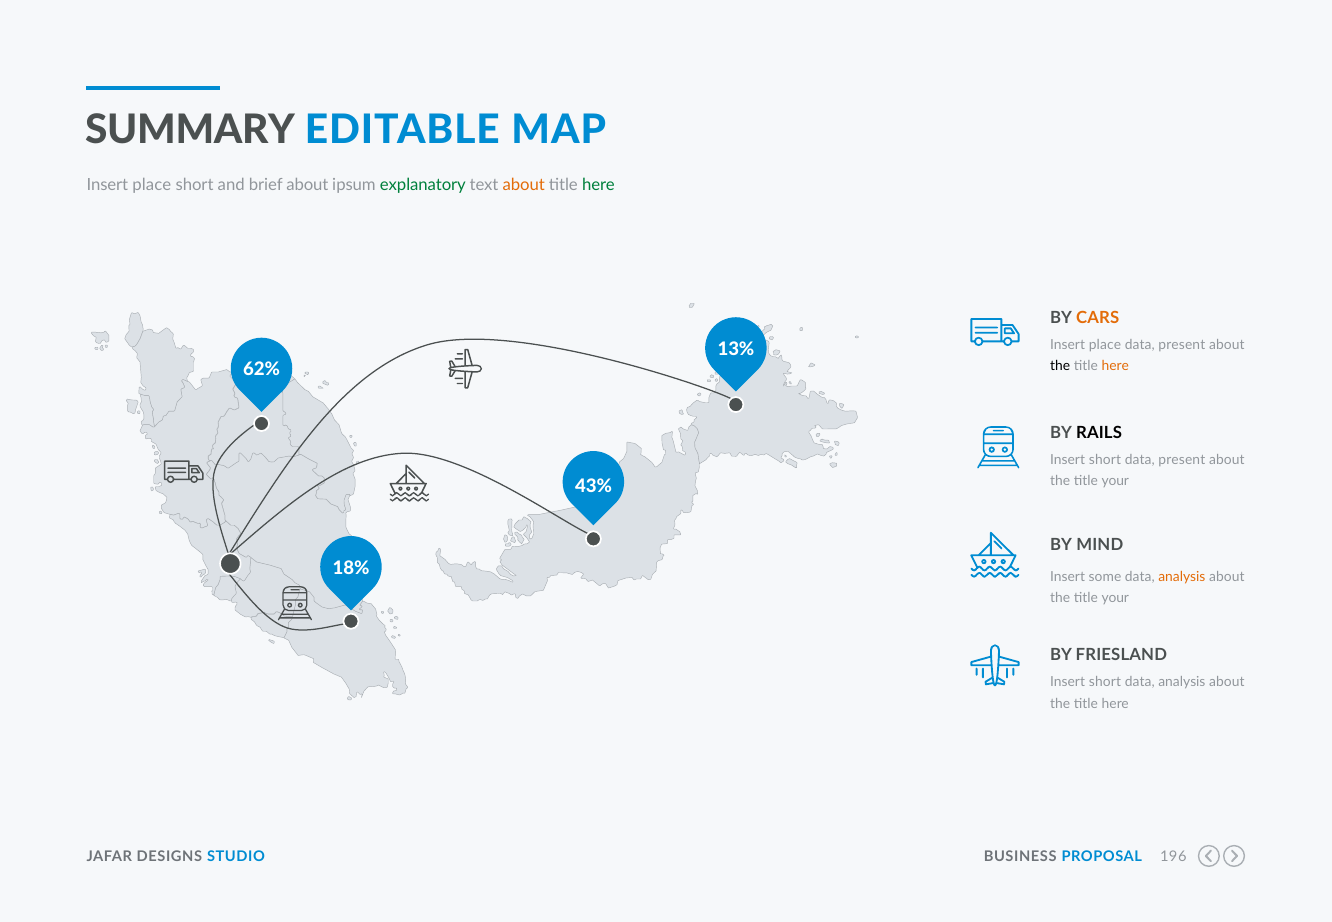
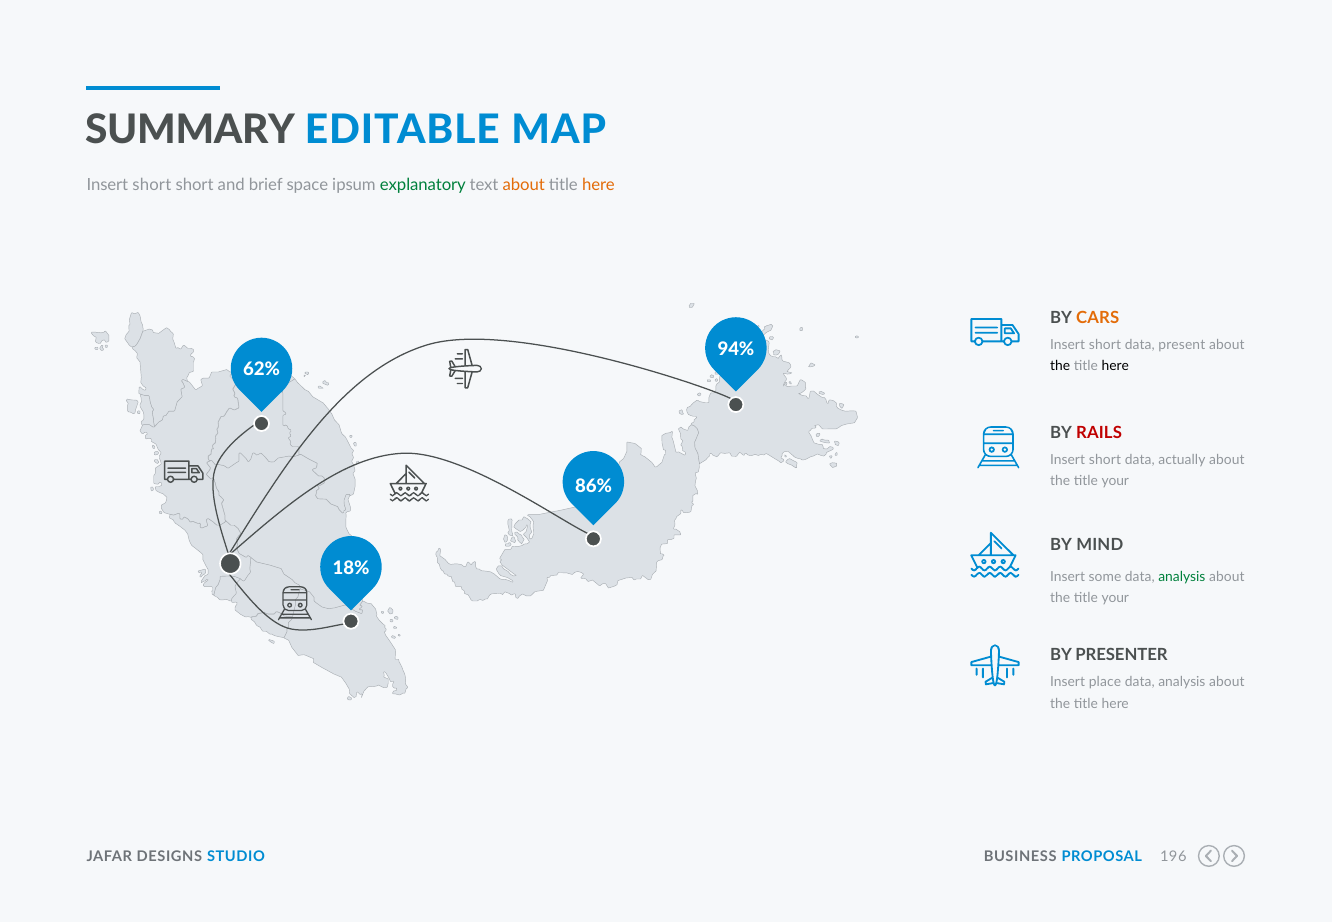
place: place -> short (152, 185)
brief about: about -> space (307, 185)
here colour: green -> orange (598, 185)
place: place -> short (1105, 345)
13%: 13% -> 94% (736, 349)
here colour: orange -> black (1115, 366)
RAILS colour: black -> red (1099, 433)
present: present -> actually (1182, 460)
43%: 43% -> 86% (594, 486)
analysis colour: orange -> green (1182, 577)
FRIESLAND: FRIESLAND -> PRESENTER (1121, 655)
short: short -> place (1105, 682)
